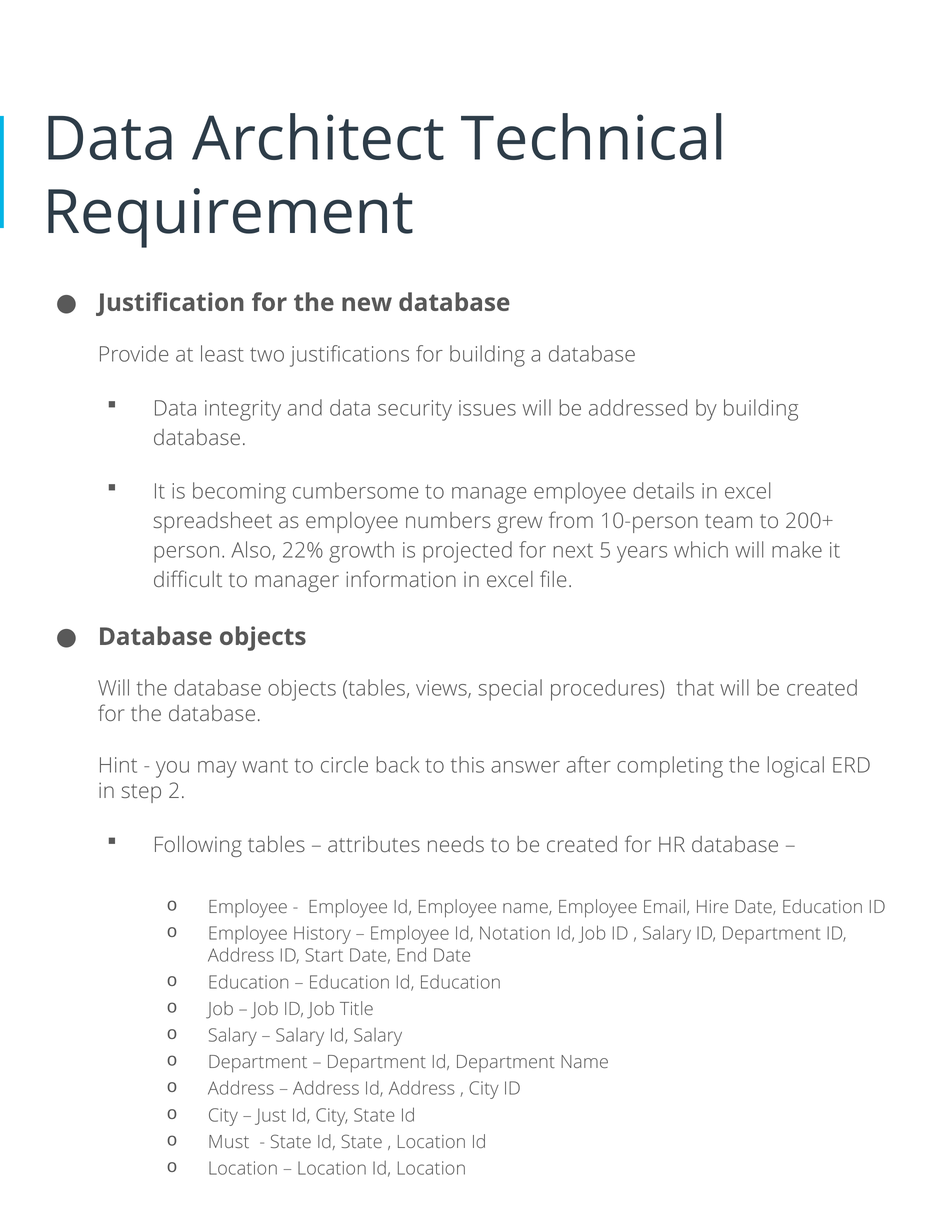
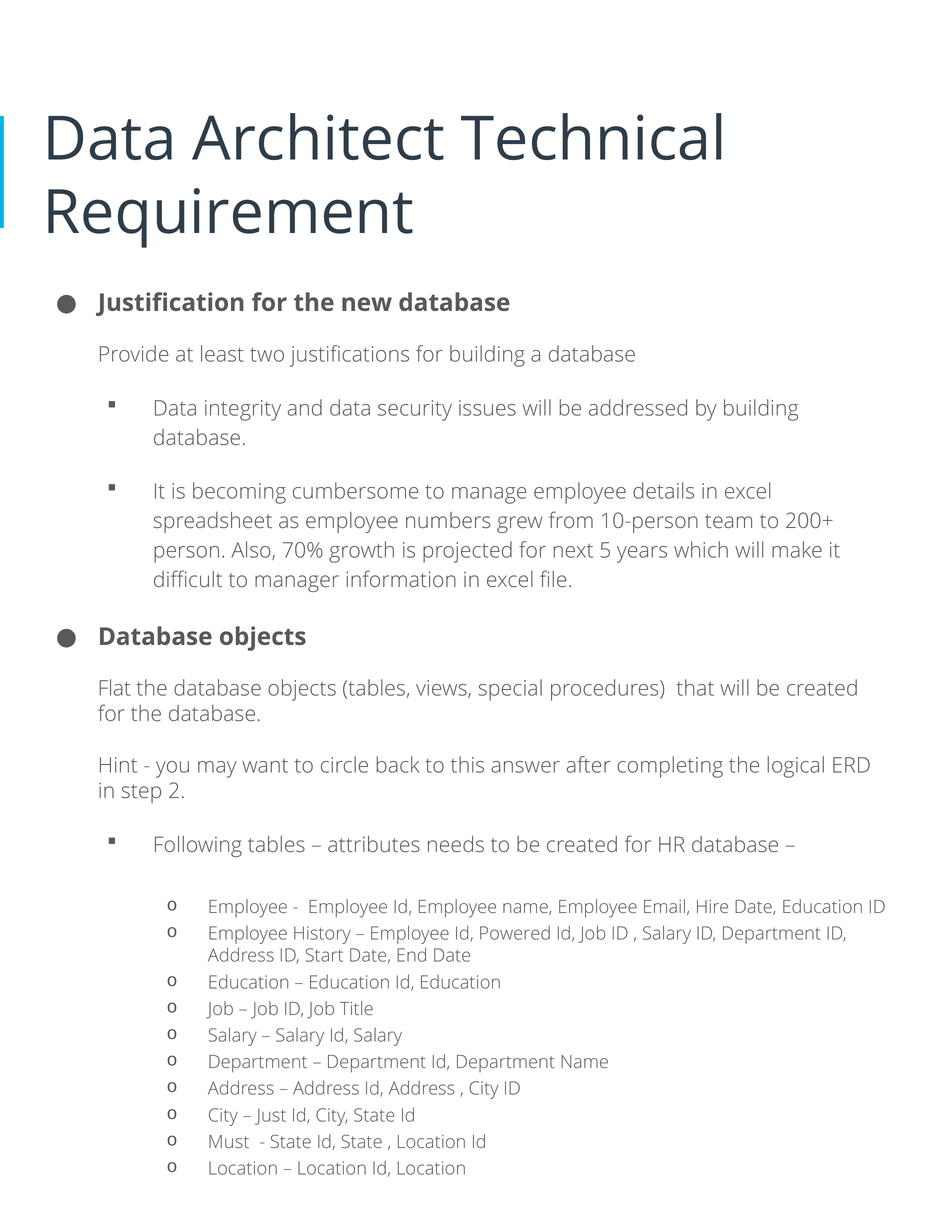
22%: 22% -> 70% (303, 551)
Will: Will -> Flat (114, 689)
Notation: Notation -> Powered (515, 934)
